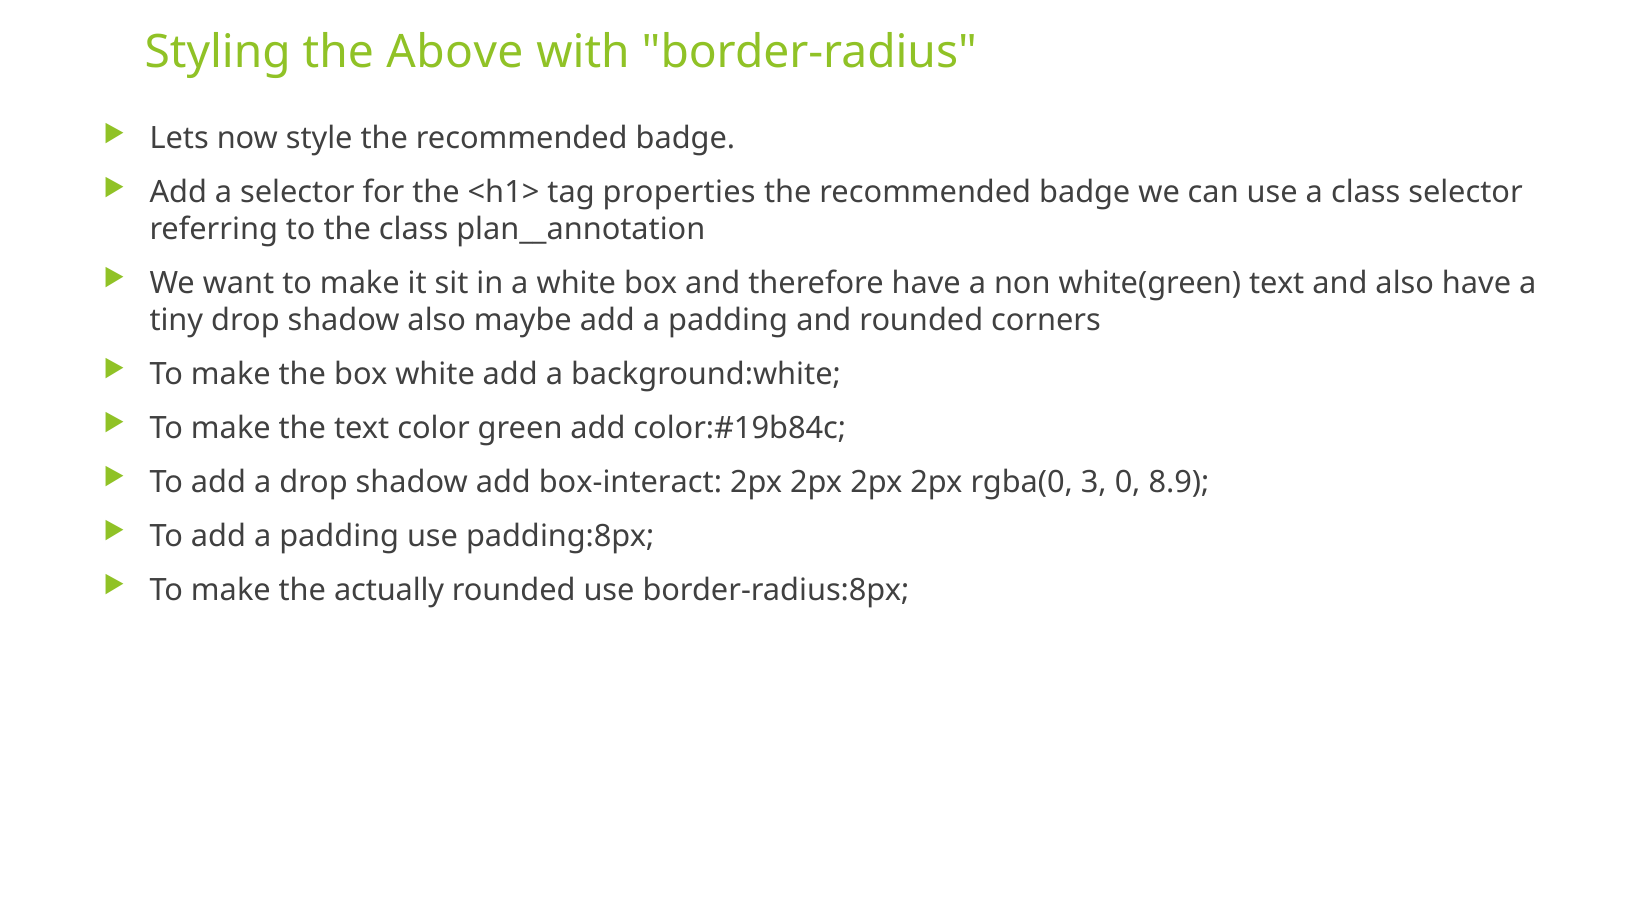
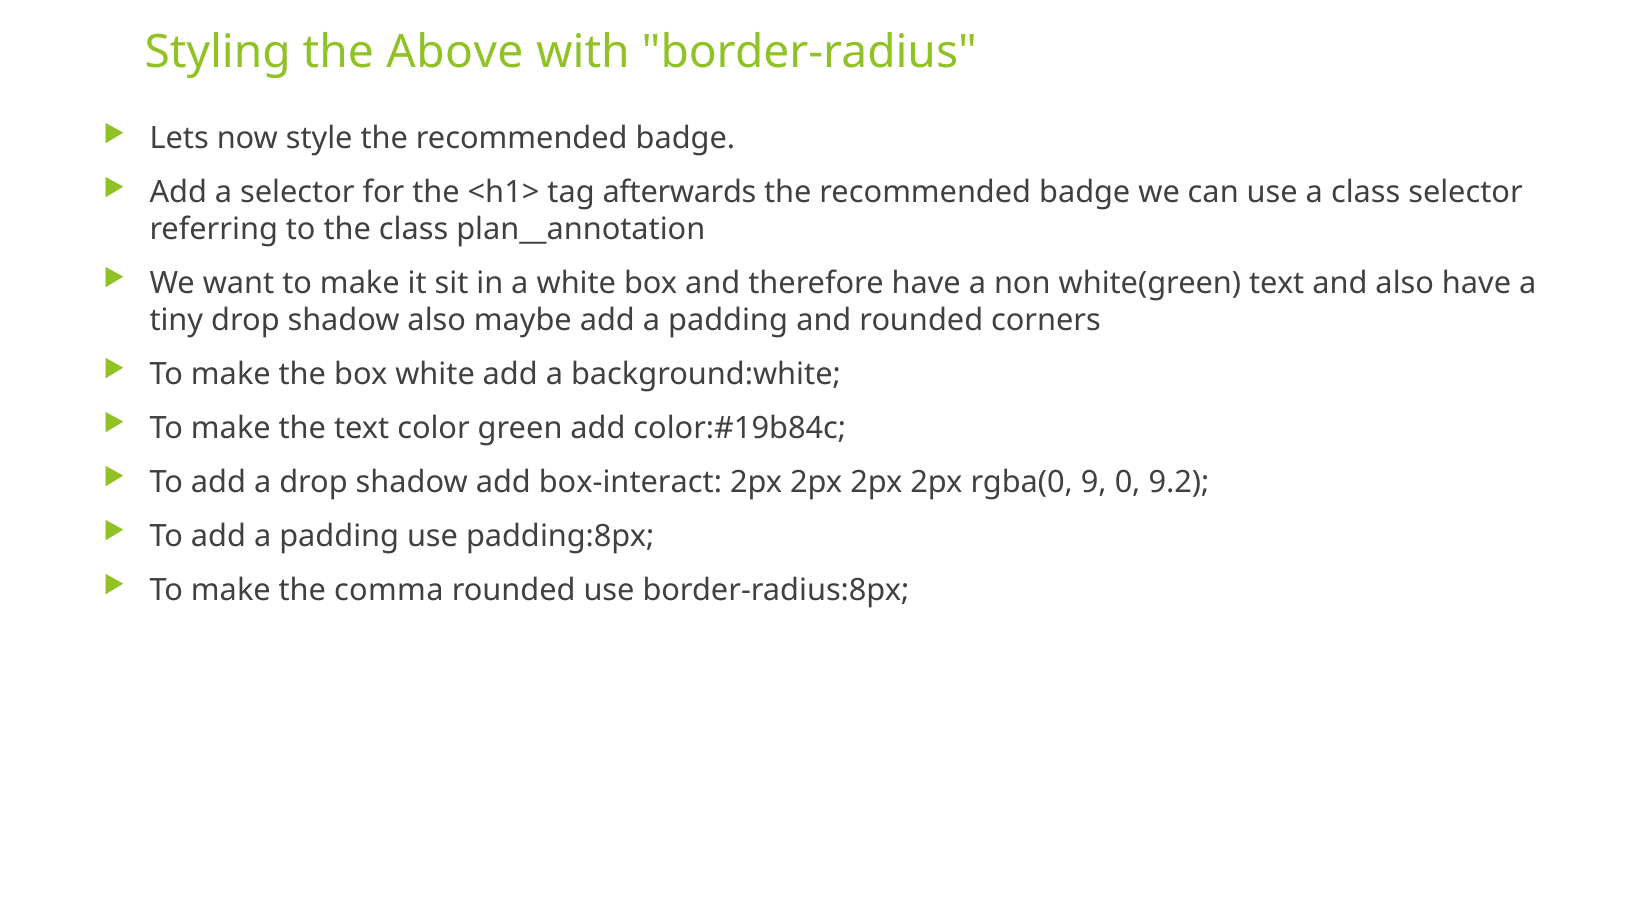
properties: properties -> afterwards (679, 193)
3: 3 -> 9 (1094, 482)
8.9: 8.9 -> 9.2 (1179, 482)
actually: actually -> comma (389, 590)
